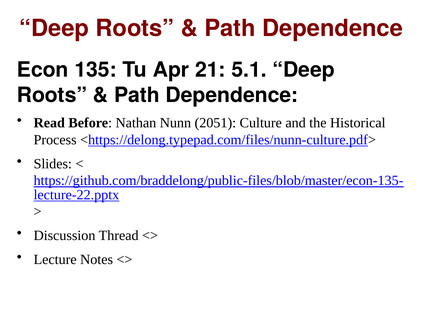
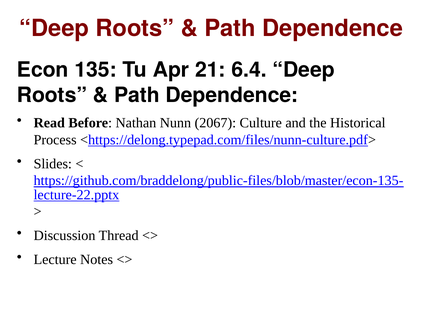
5.1: 5.1 -> 6.4 (249, 70)
2051: 2051 -> 2067 (215, 123)
